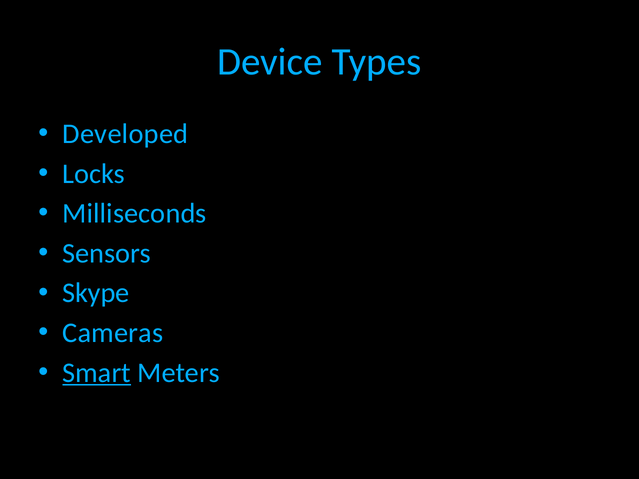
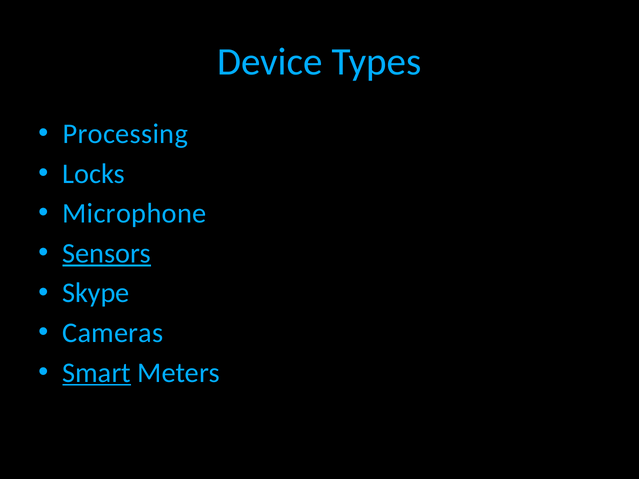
Developed: Developed -> Processing (125, 134)
Milliseconds: Milliseconds -> Microphone (134, 214)
Sensors underline: none -> present (107, 253)
